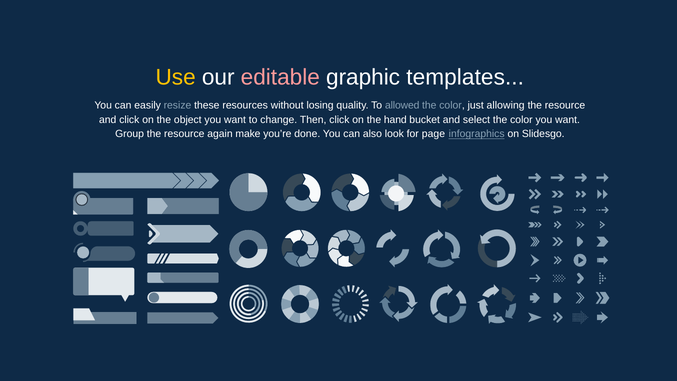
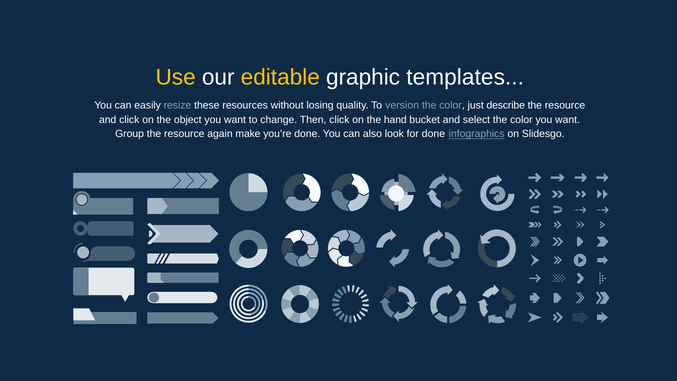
editable colour: pink -> yellow (280, 77)
allowed: allowed -> version (402, 105)
allowing: allowing -> describe (506, 105)
for page: page -> done (433, 134)
